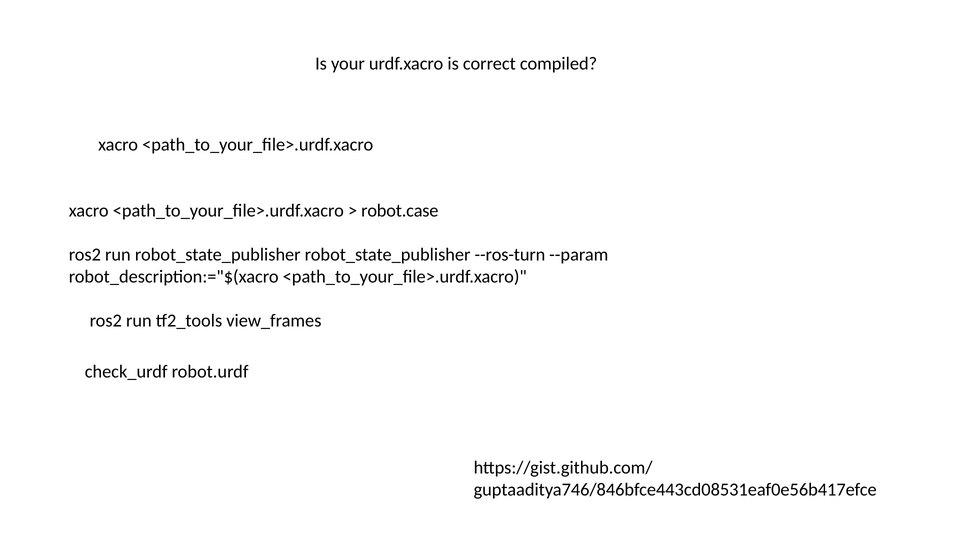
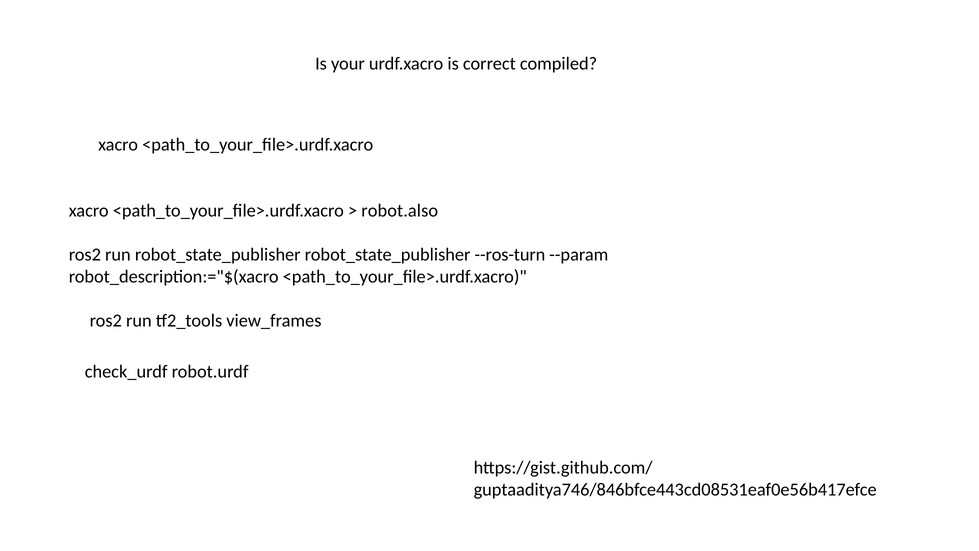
robot.case: robot.case -> robot.also (400, 211)
